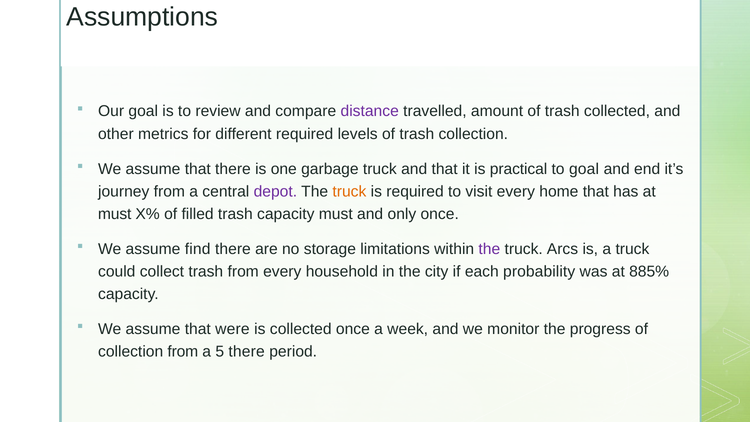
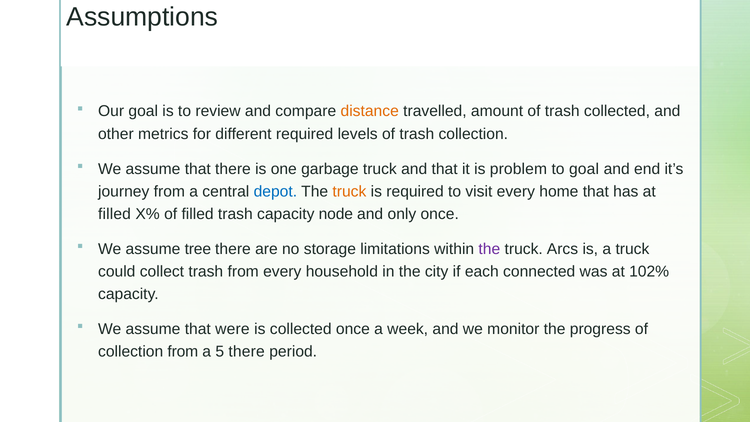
distance colour: purple -> orange (370, 111)
practical: practical -> problem (518, 169)
depot colour: purple -> blue (275, 191)
must: must -> filled (115, 214)
capacity must: must -> node (336, 214)
find: find -> tree (198, 249)
probability: probability -> connected (539, 271)
885%: 885% -> 102% (649, 271)
